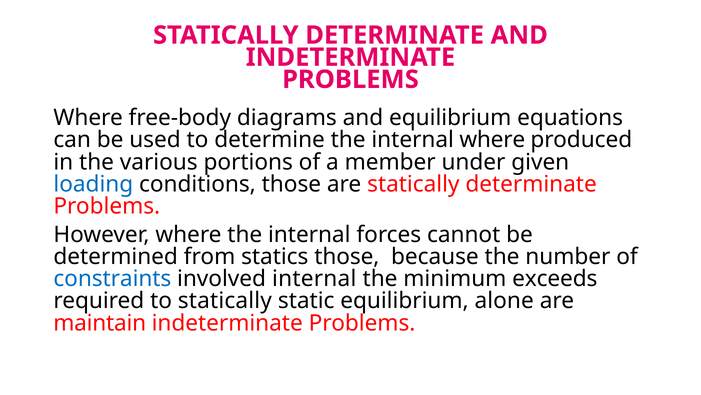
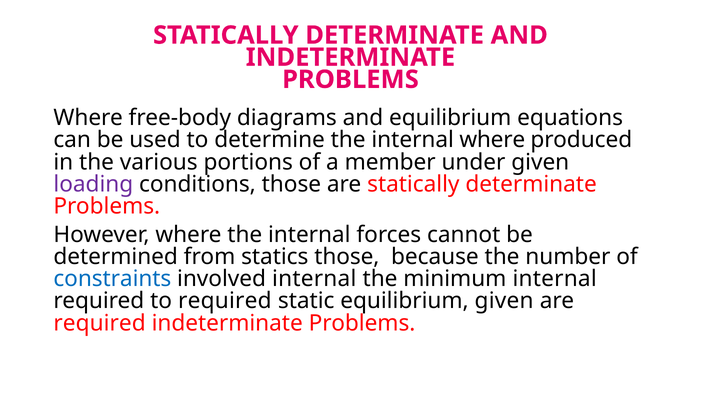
loading colour: blue -> purple (93, 184)
minimum exceeds: exceeds -> internal (555, 278)
to statically: statically -> required (225, 300)
equilibrium alone: alone -> given (504, 300)
maintain: maintain -> required (100, 323)
